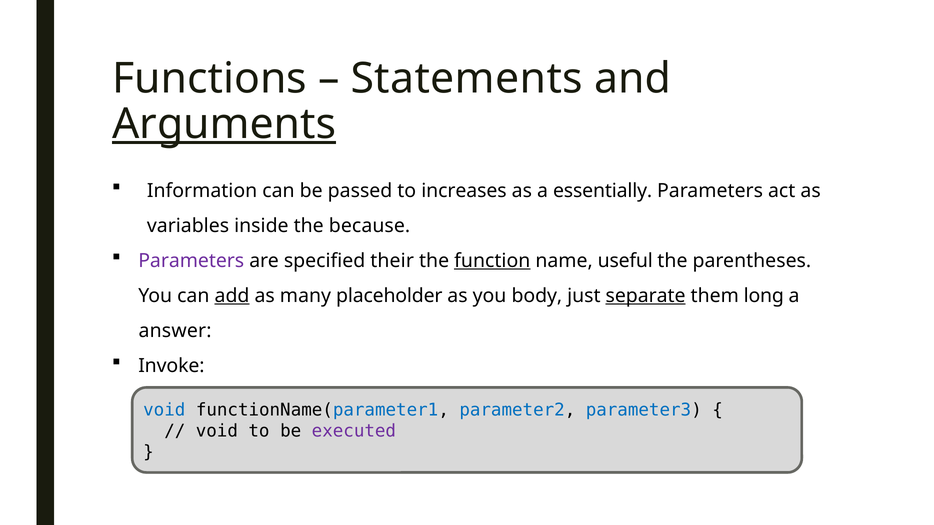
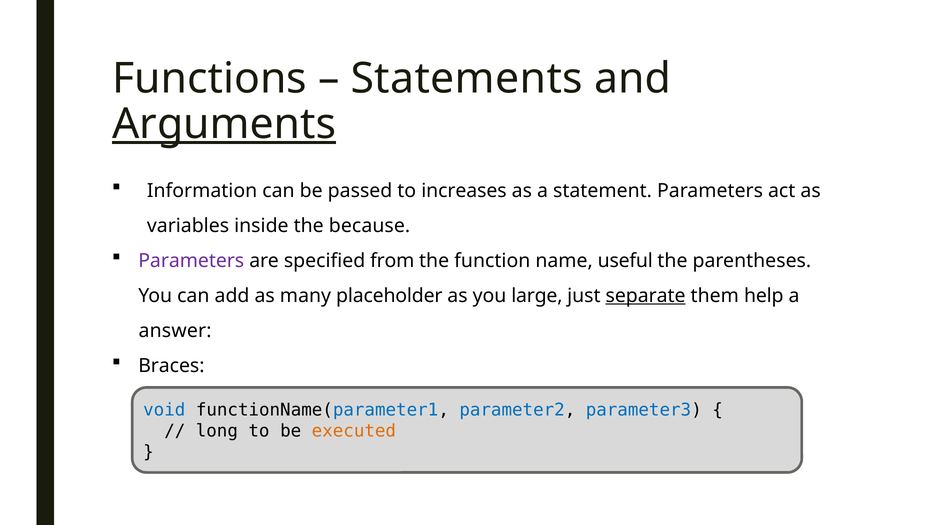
essentially: essentially -> statement (602, 191)
their: their -> from (392, 261)
function underline: present -> none (492, 261)
add underline: present -> none (232, 296)
body: body -> large (537, 296)
long: long -> help (764, 296)
Invoke: Invoke -> Braces (171, 366)
void: void -> long (217, 431)
executed colour: purple -> orange (354, 431)
